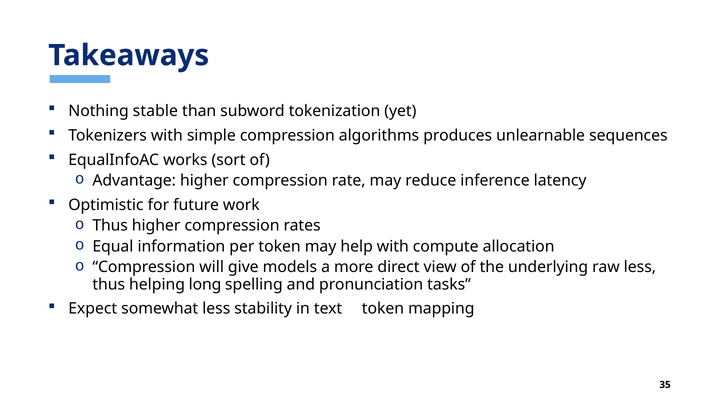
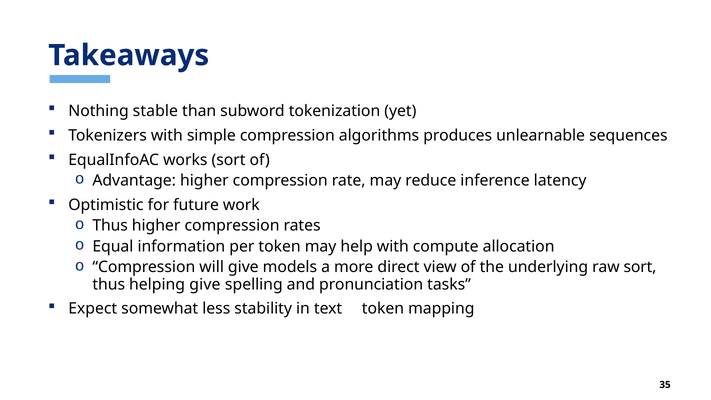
raw less: less -> sort (640, 267)
helping long: long -> give (205, 284)
